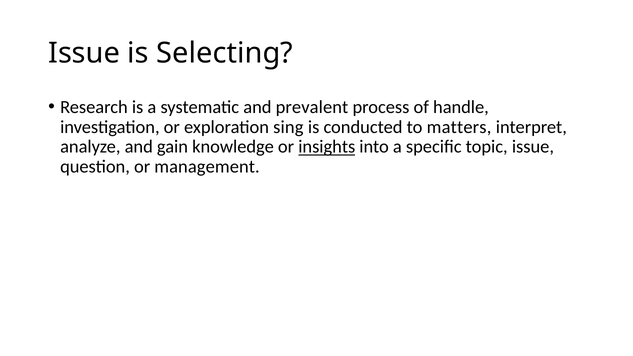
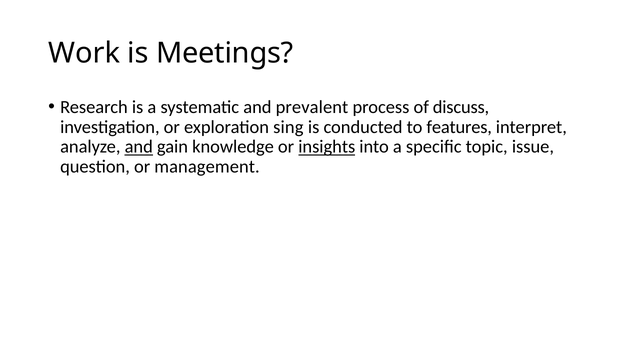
Issue: Issue -> Work (84, 53)
Selecting: Selecting -> Meetings (225, 53)
handle: handle -> discuss (461, 107)
matters: matters -> features (459, 127)
and underline: none -> present (139, 147)
